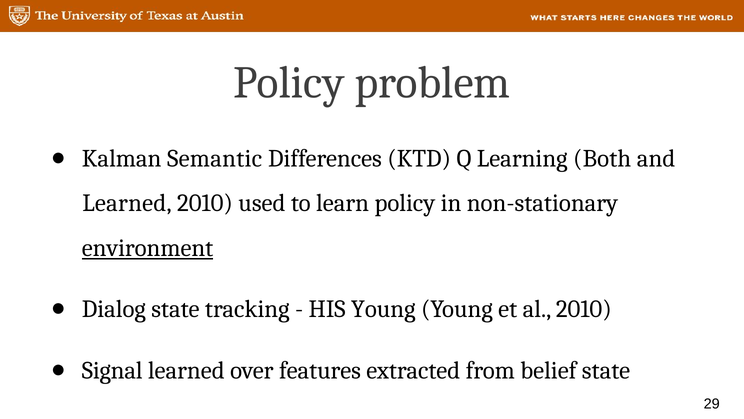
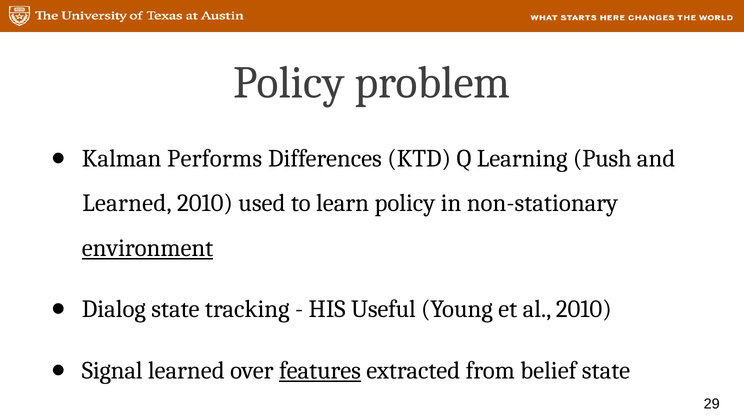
Semantic: Semantic -> Performs (215, 158)
Both: Both -> Push (602, 158)
HIS Young: Young -> Useful (383, 309)
features underline: none -> present (320, 370)
